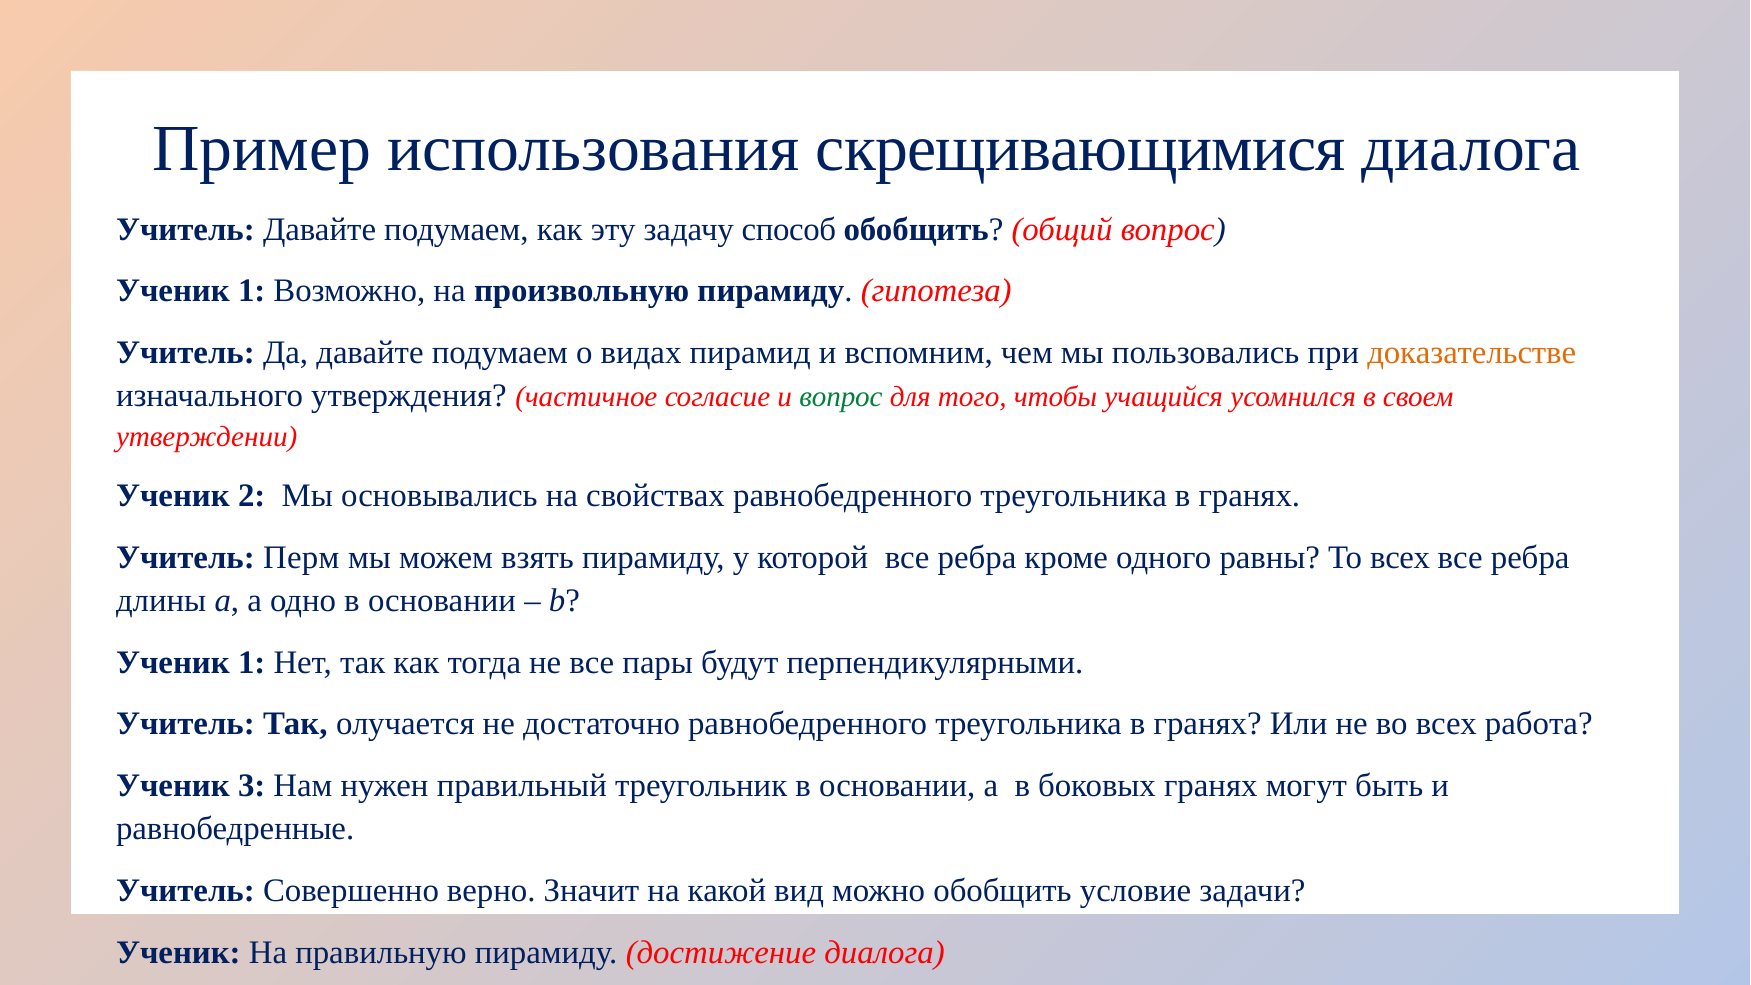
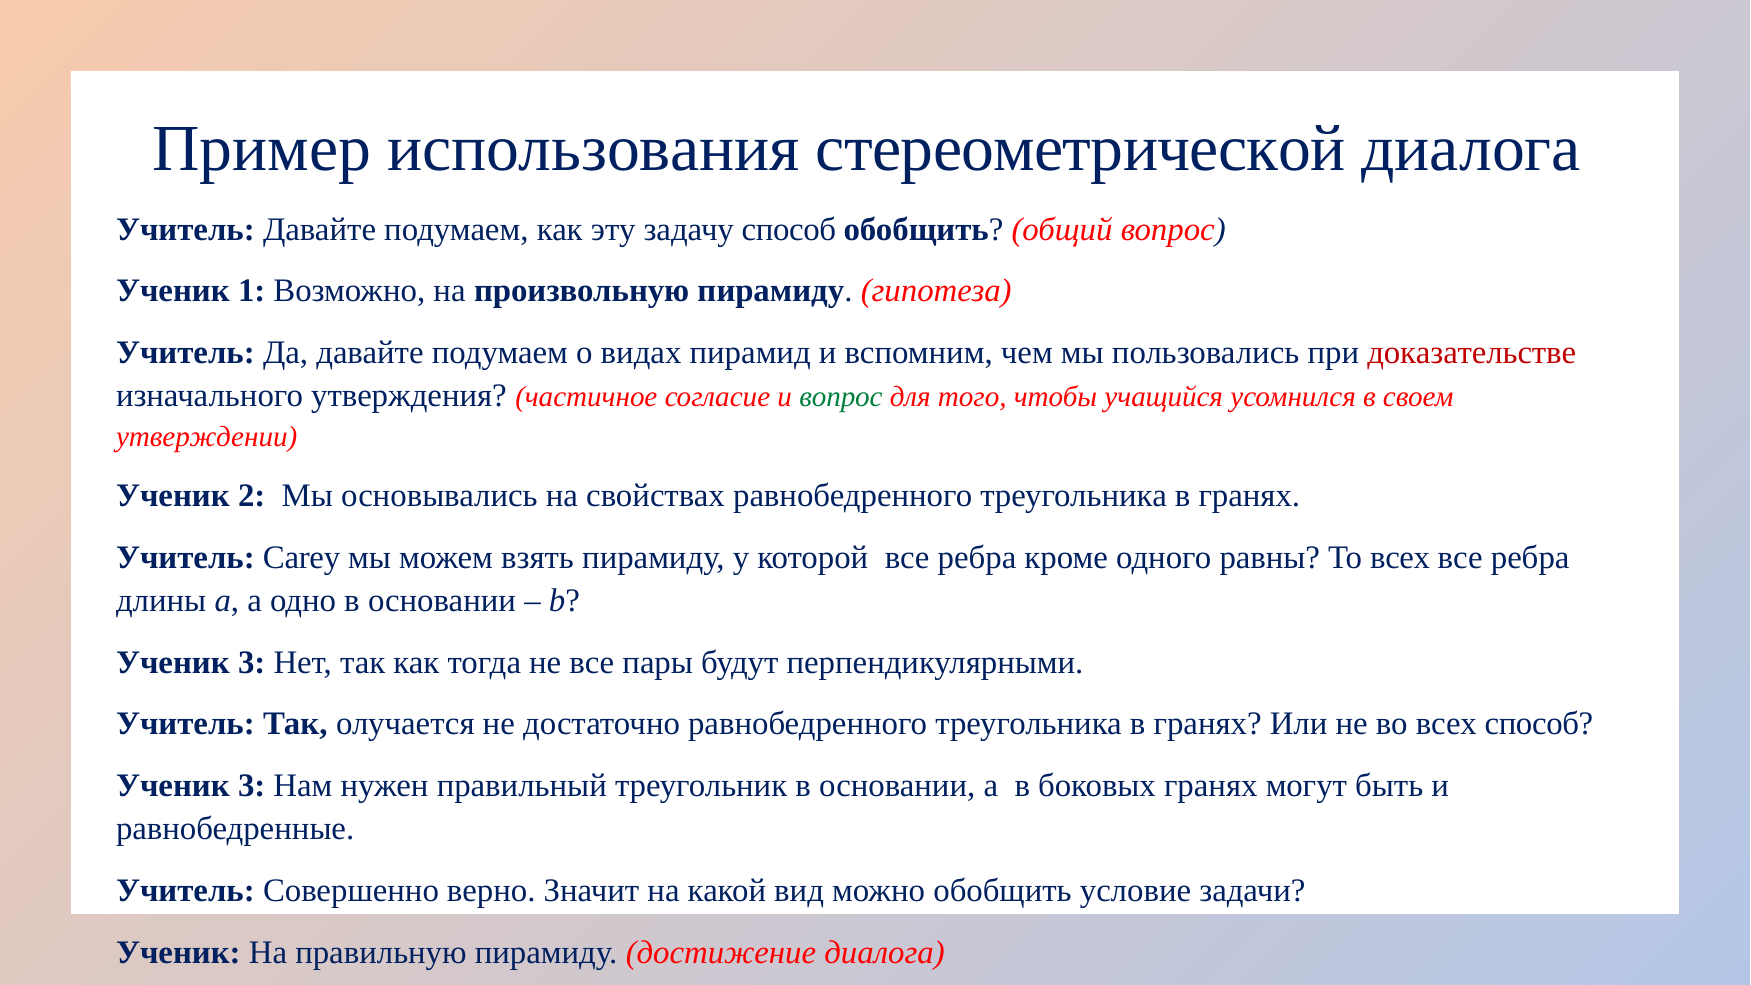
скрещивающимися: скрещивающимися -> стереометрической (1081, 149)
доказательстве colour: orange -> red (1472, 353)
Перм: Перм -> Carey (302, 558)
1: 1 -> 3 (252, 662)
всех работа: работа -> способ (1539, 724)
